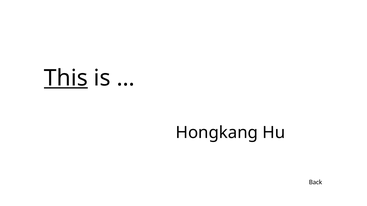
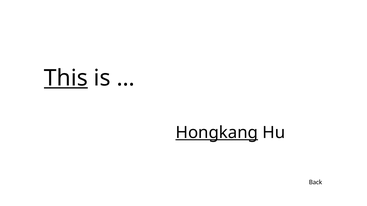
Hongkang underline: none -> present (217, 133)
